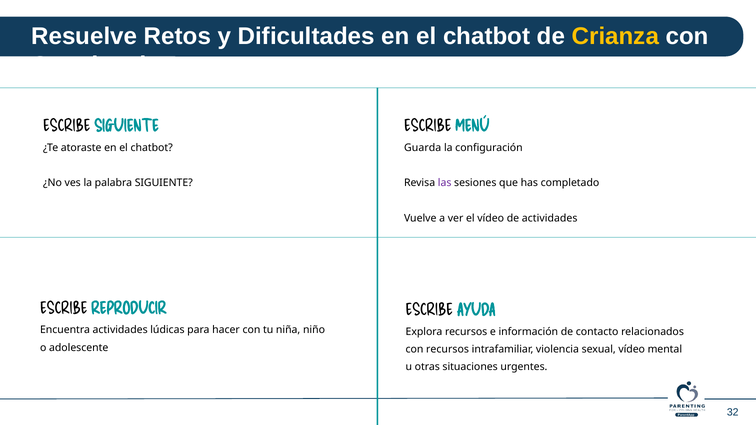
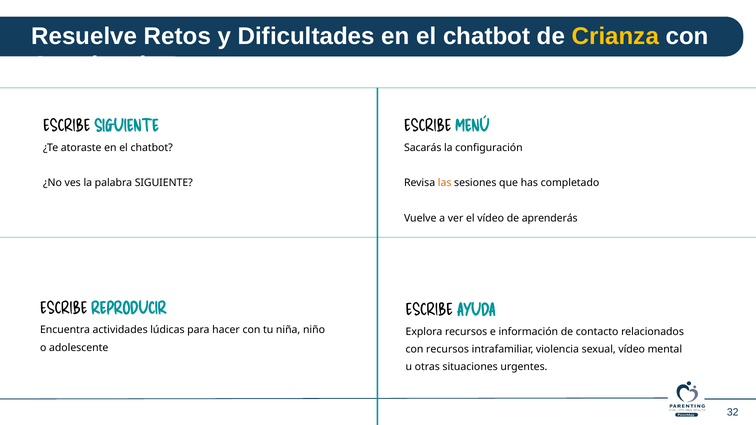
Guarda: Guarda -> Sacarás (423, 148)
las colour: purple -> orange (445, 183)
de actividades: actividades -> aprenderás (550, 218)
